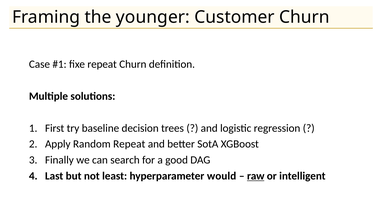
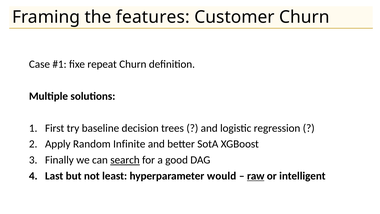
younger: younger -> features (153, 17)
Random Repeat: Repeat -> Infinite (129, 144)
search underline: none -> present (125, 160)
